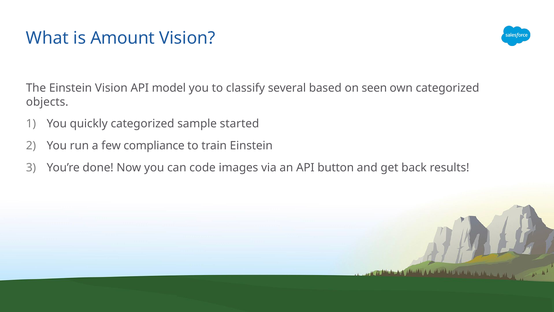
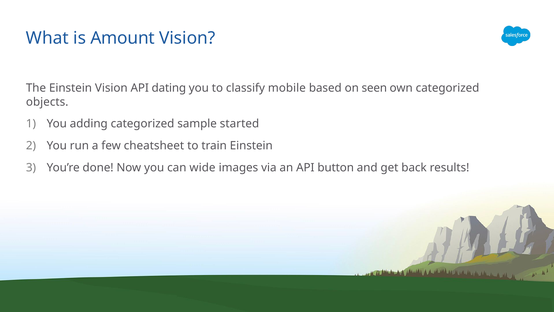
model: model -> dating (169, 88)
several: several -> mobile (287, 88)
quickly: quickly -> adding (89, 124)
compliance: compliance -> cheatsheet (154, 146)
code: code -> wide (202, 168)
